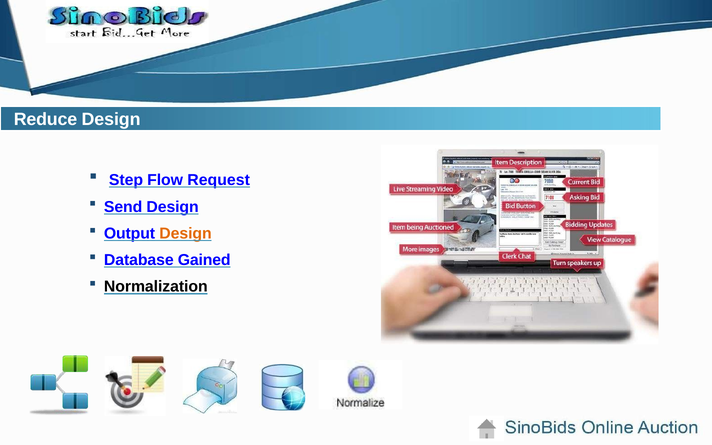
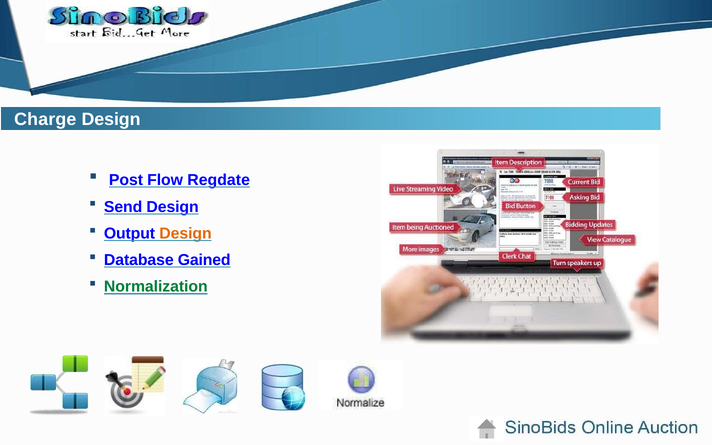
Reduce: Reduce -> Charge (45, 119)
Step: Step -> Post (126, 180)
Request: Request -> Regdate (219, 180)
Normalization colour: black -> green (156, 287)
